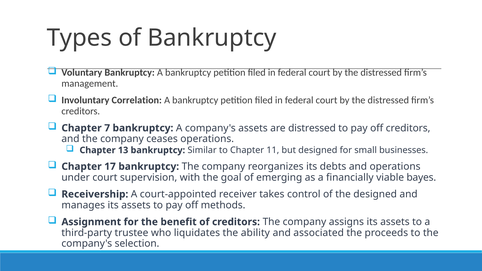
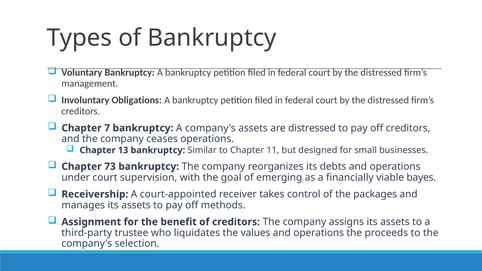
Correlation: Correlation -> Obligations (137, 100)
17: 17 -> 73 (110, 167)
the designed: designed -> packages (375, 194)
ability: ability -> values (255, 233)
associated: associated -> operations (319, 233)
